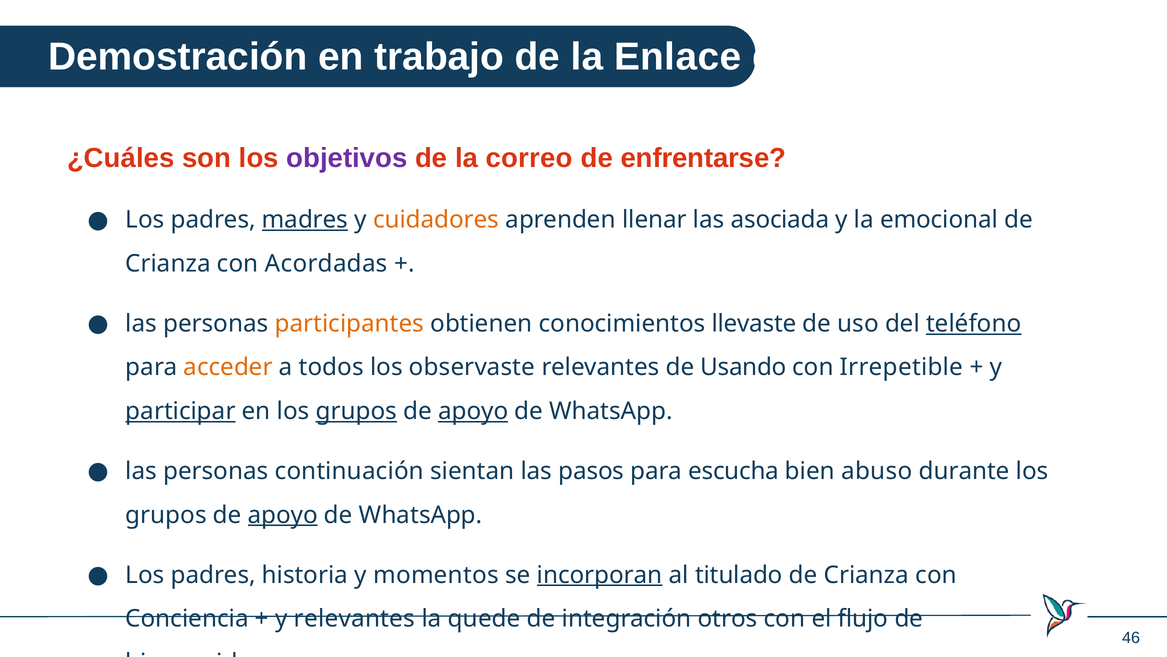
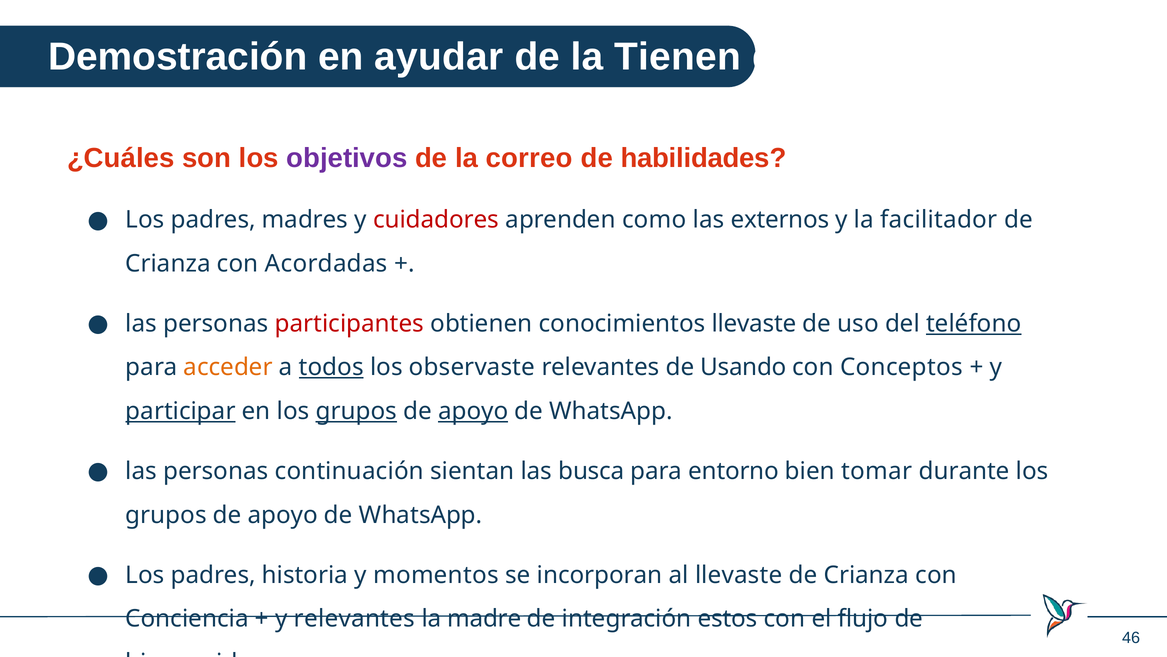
trabajo: trabajo -> ayudar (439, 57)
Enlace: Enlace -> Tienen (678, 57)
enfrentarse: enfrentarse -> habilidades (703, 158)
madres underline: present -> none (305, 220)
cuidadores colour: orange -> red (436, 220)
llenar: llenar -> como (654, 220)
asociada: asociada -> externos (780, 220)
emocional: emocional -> facilitador (939, 220)
participantes colour: orange -> red (349, 323)
todos underline: none -> present (331, 367)
Irrepetible: Irrepetible -> Conceptos (901, 367)
pasos: pasos -> busca (591, 471)
escucha: escucha -> entorno (734, 471)
abuso: abuso -> tomar (877, 471)
apoyo underline: present -> none (283, 515)
incorporan underline: present -> none (600, 575)
al titulado: titulado -> llevaste (739, 575)
quede: quede -> madre (484, 618)
otros: otros -> estos (728, 618)
